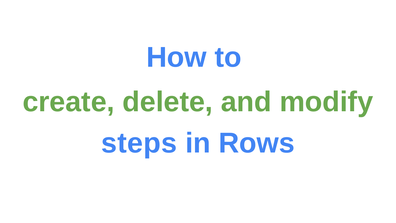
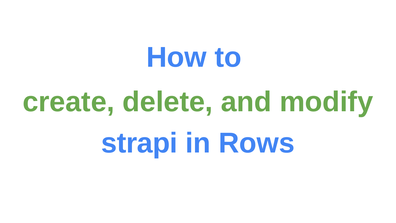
steps: steps -> strapi (139, 143)
